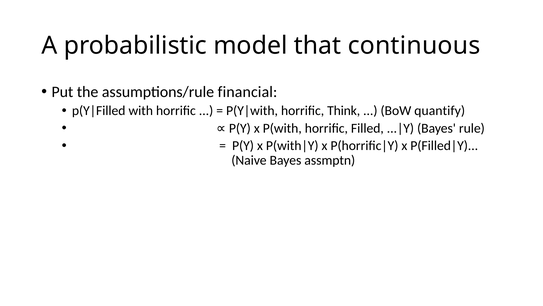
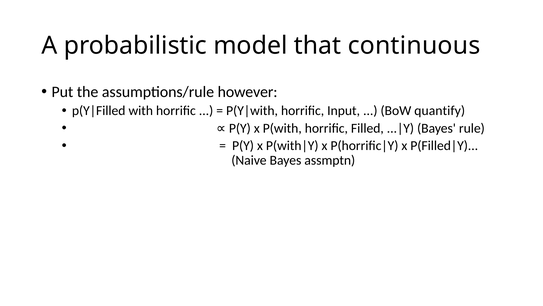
financial: financial -> however (248, 92)
Think: Think -> Input (344, 111)
